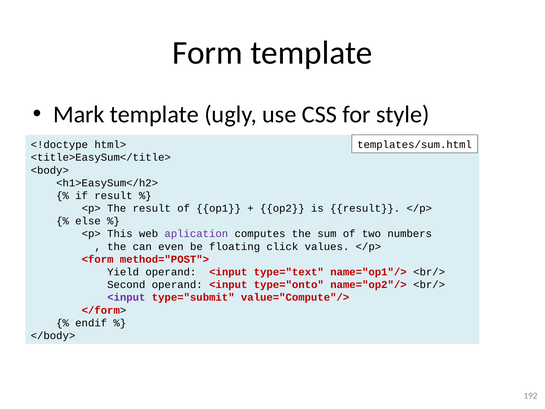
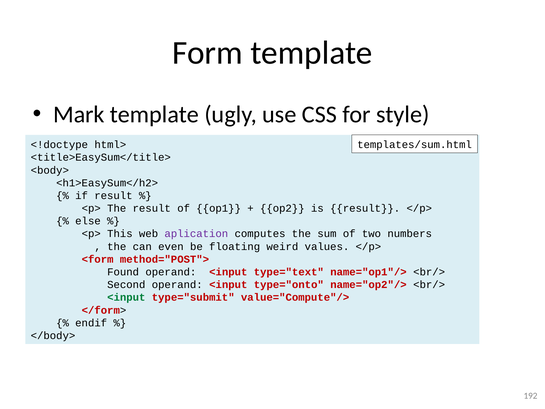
click: click -> weird (282, 246)
Yield: Yield -> Found (123, 272)
<input colour: purple -> green (126, 297)
